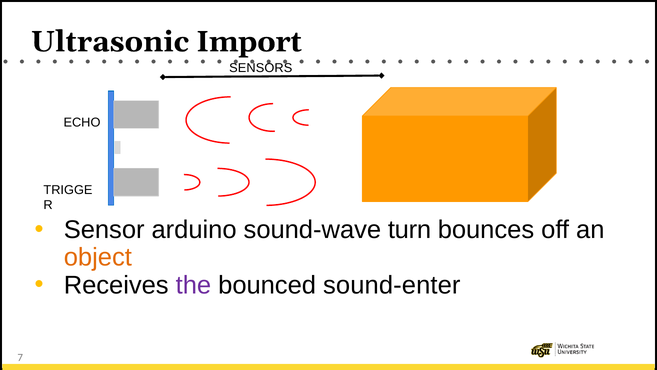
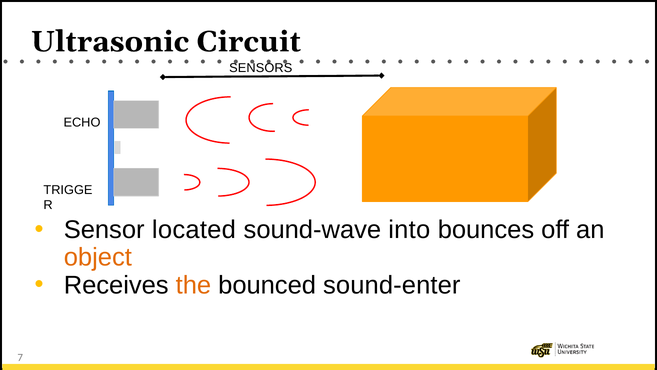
Import: Import -> Circuit (249, 42)
arduino: arduino -> located (194, 230)
turn: turn -> into (409, 230)
the colour: purple -> orange (193, 285)
